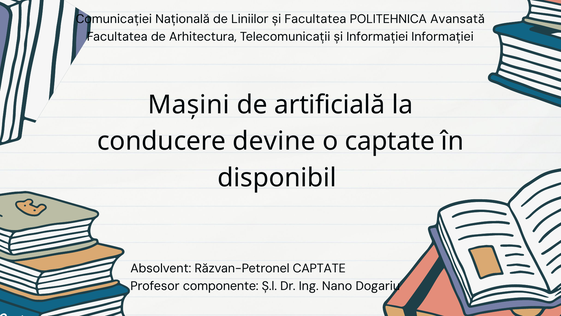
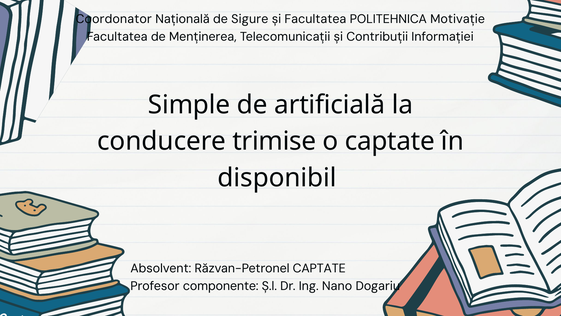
Comunicației: Comunicației -> Coordonator (114, 19)
Liniilor: Liniilor -> Sigure (250, 19)
Avansată: Avansată -> Motivație (458, 19)
Arhitectura: Arhitectura -> Menținerea (203, 37)
și Informației: Informației -> Contribuții (377, 37)
Mașini: Mașini -> Simple (189, 105)
devine: devine -> trimise (274, 141)
